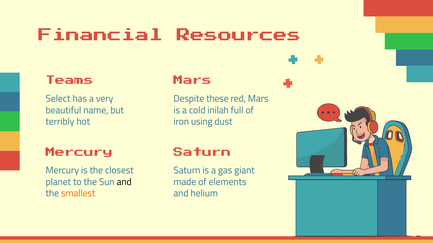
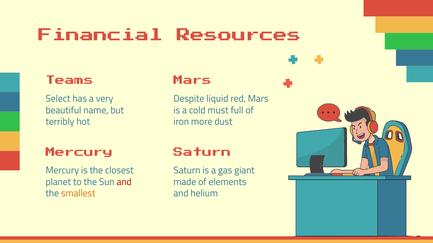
these: these -> liquid (217, 99)
inilah: inilah -> must (218, 110)
using: using -> more (202, 122)
and colour: black -> red (124, 182)
